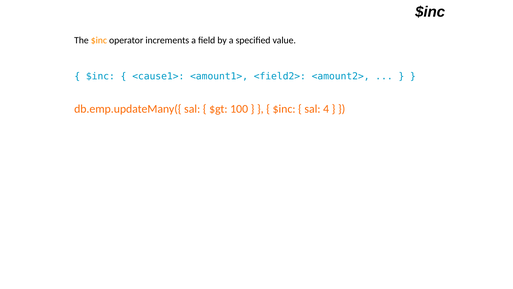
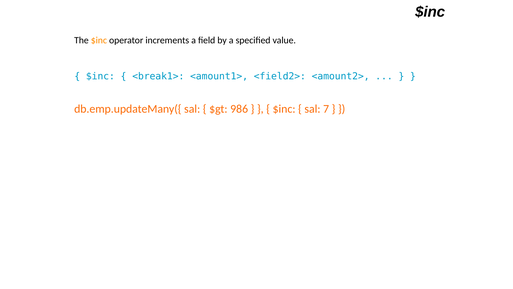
<cause1>: <cause1> -> <break1> (158, 76)
100: 100 -> 986 (239, 109)
4: 4 -> 7 (326, 109)
